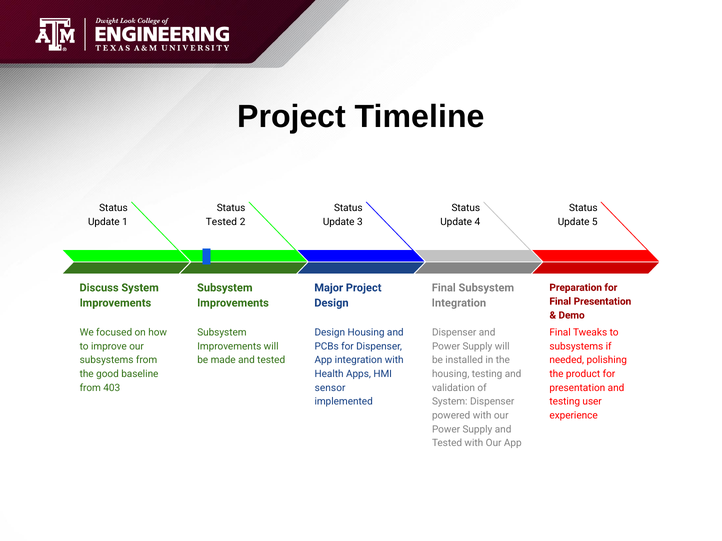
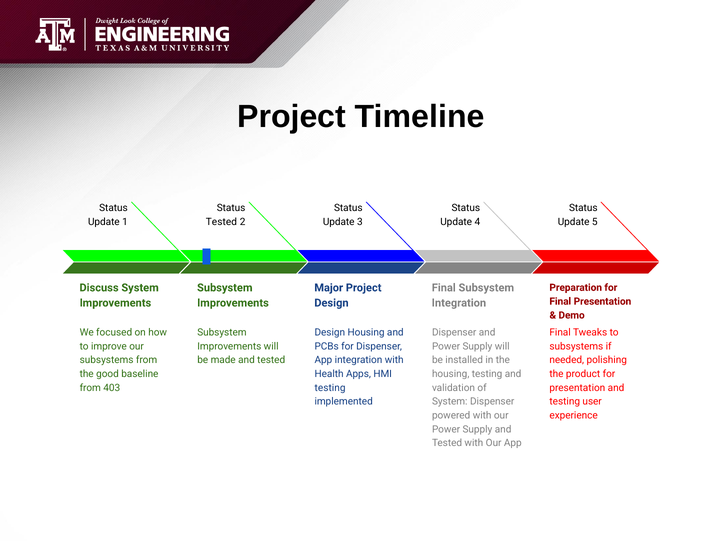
sensor: sensor -> testing (330, 388)
